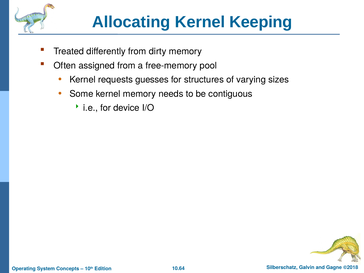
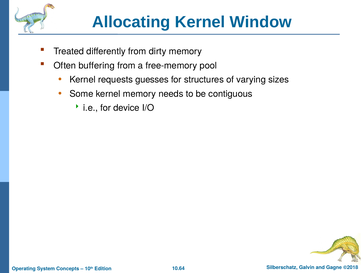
Keeping: Keeping -> Window (261, 22)
assigned: assigned -> buffering (97, 66)
